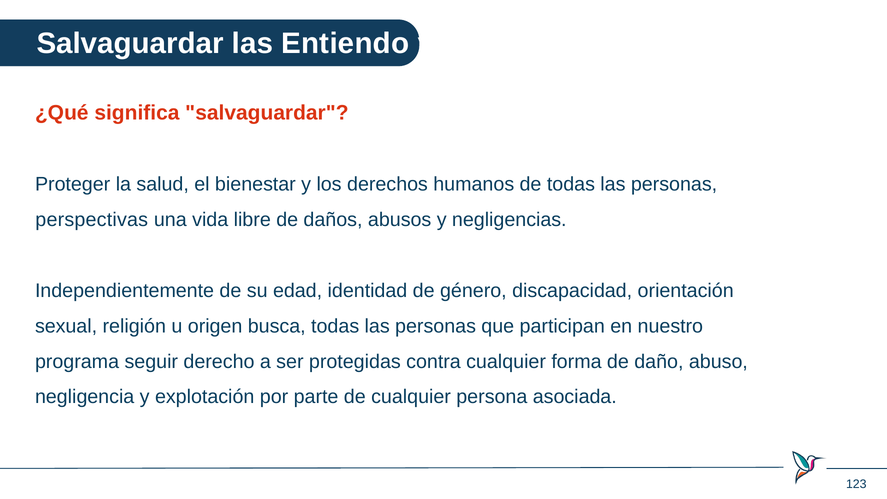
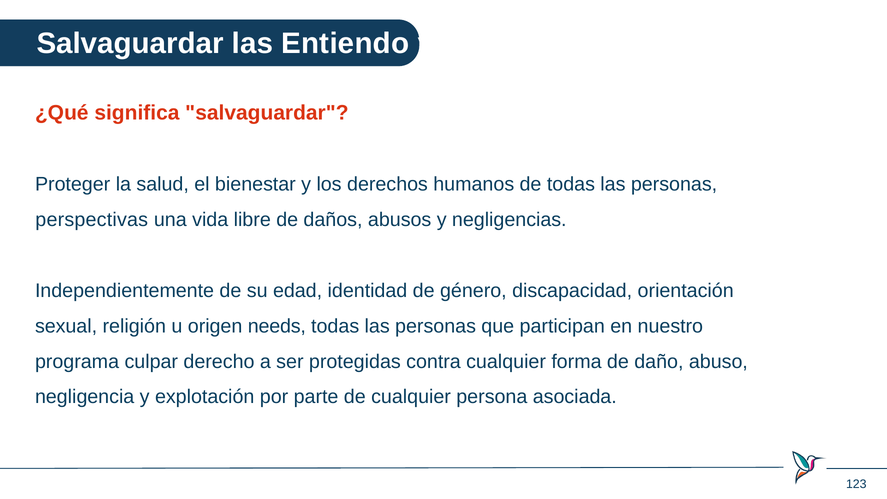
busca: busca -> needs (277, 326)
seguir: seguir -> culpar (151, 362)
